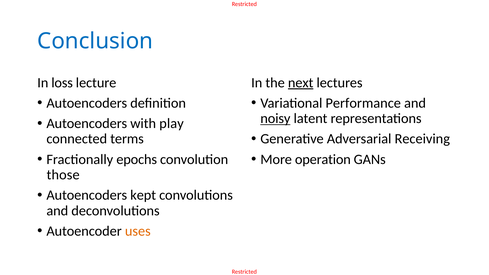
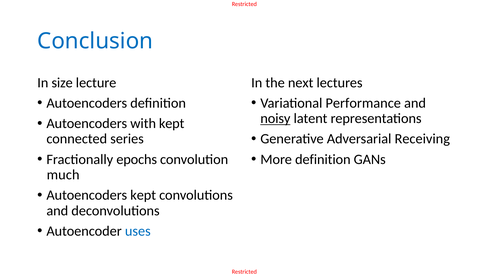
loss: loss -> size (62, 83)
next underline: present -> none (301, 83)
with play: play -> kept (172, 124)
terms: terms -> series (127, 139)
More operation: operation -> definition (323, 159)
those: those -> much (63, 175)
uses colour: orange -> blue (138, 231)
